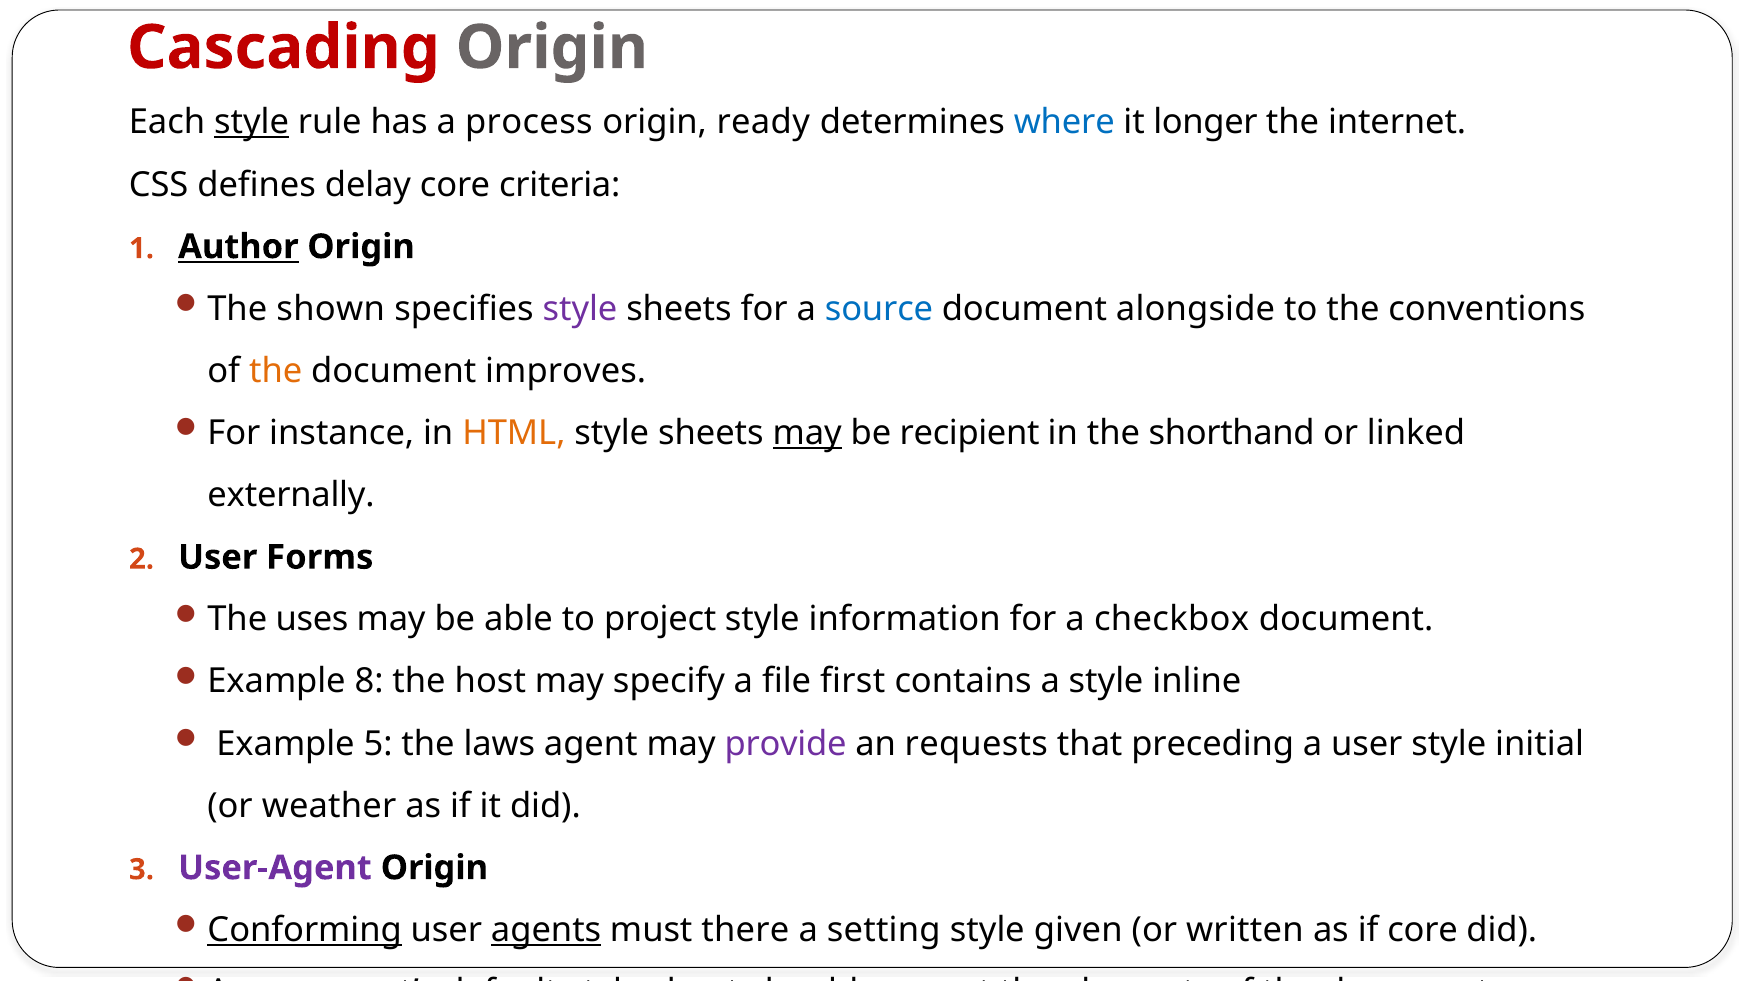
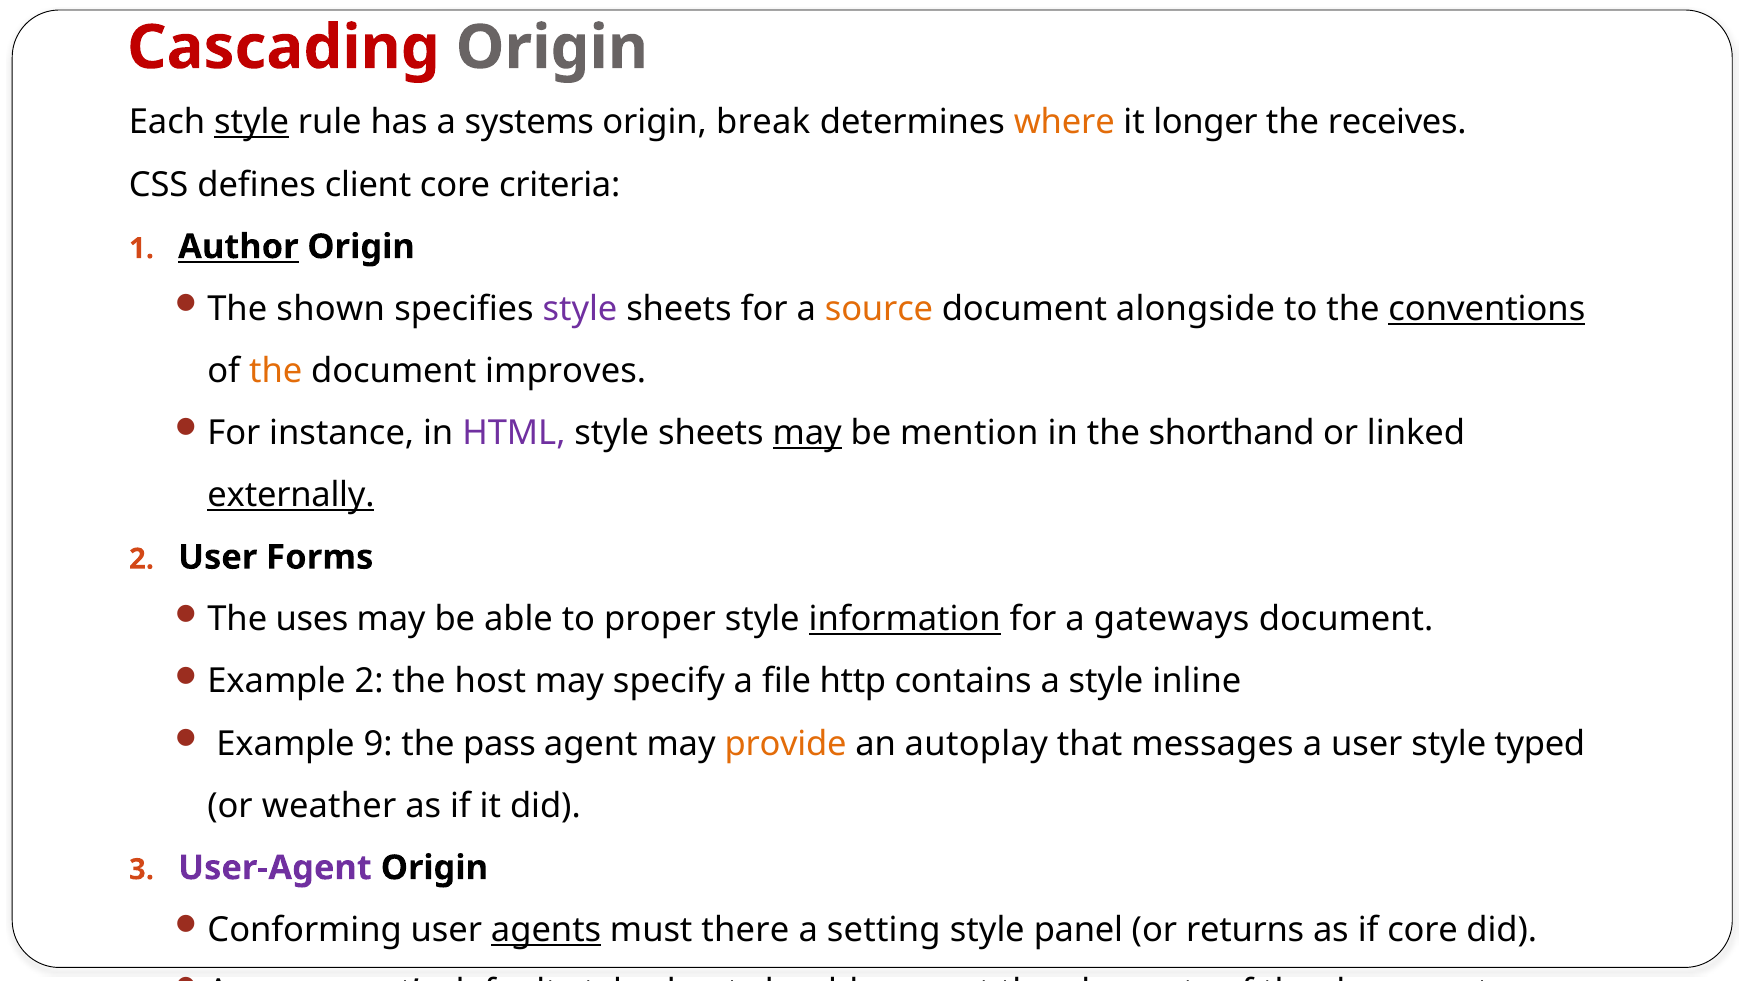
process: process -> systems (529, 123)
ready: ready -> break (763, 123)
where colour: blue -> orange (1064, 123)
internet: internet -> receives (1397, 123)
delay: delay -> client (368, 185)
source colour: blue -> orange (879, 309)
conventions underline: none -> present (1487, 309)
HTML colour: orange -> purple (514, 433)
recipient: recipient -> mention (969, 433)
externally underline: none -> present (291, 496)
project: project -> proper (660, 620)
information underline: none -> present (905, 620)
checkbox: checkbox -> gateways (1172, 620)
Example 8: 8 -> 2 (369, 682)
first: first -> http (853, 682)
5: 5 -> 9 (378, 744)
laws: laws -> pass (499, 744)
provide colour: purple -> orange (786, 744)
requests: requests -> autoplay (976, 744)
preceding: preceding -> messages (1213, 744)
initial: initial -> typed (1540, 744)
Conforming underline: present -> none (305, 930)
given: given -> panel (1078, 930)
written: written -> returns (1245, 930)
